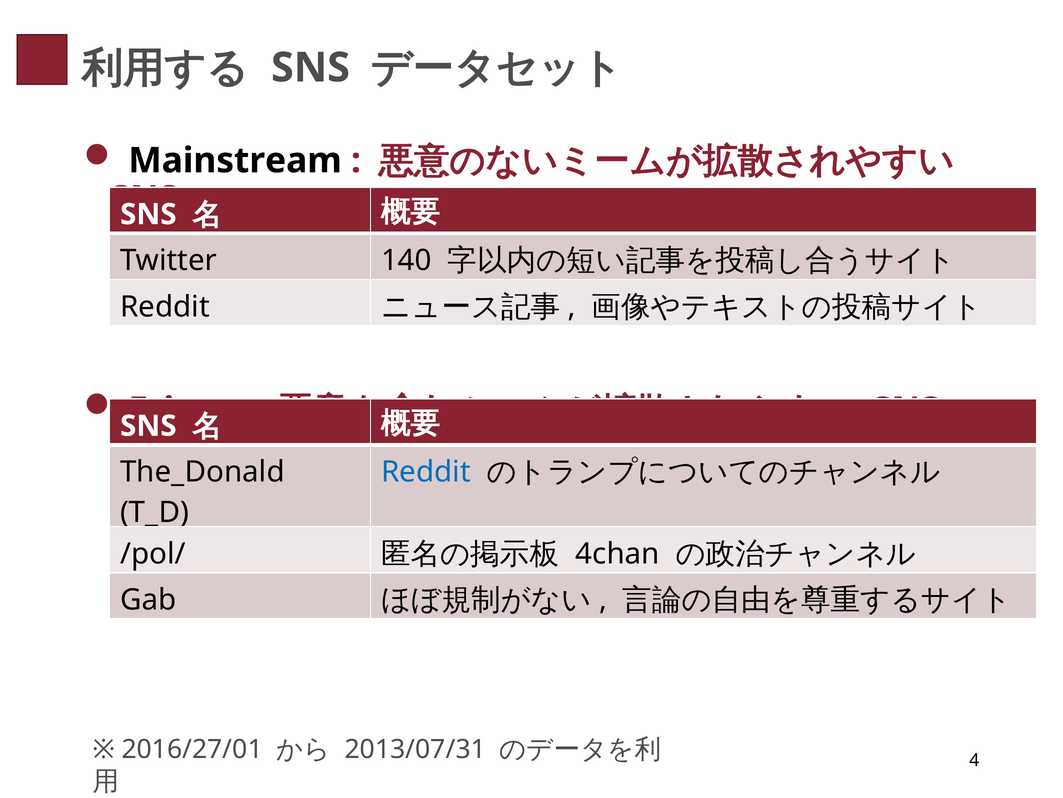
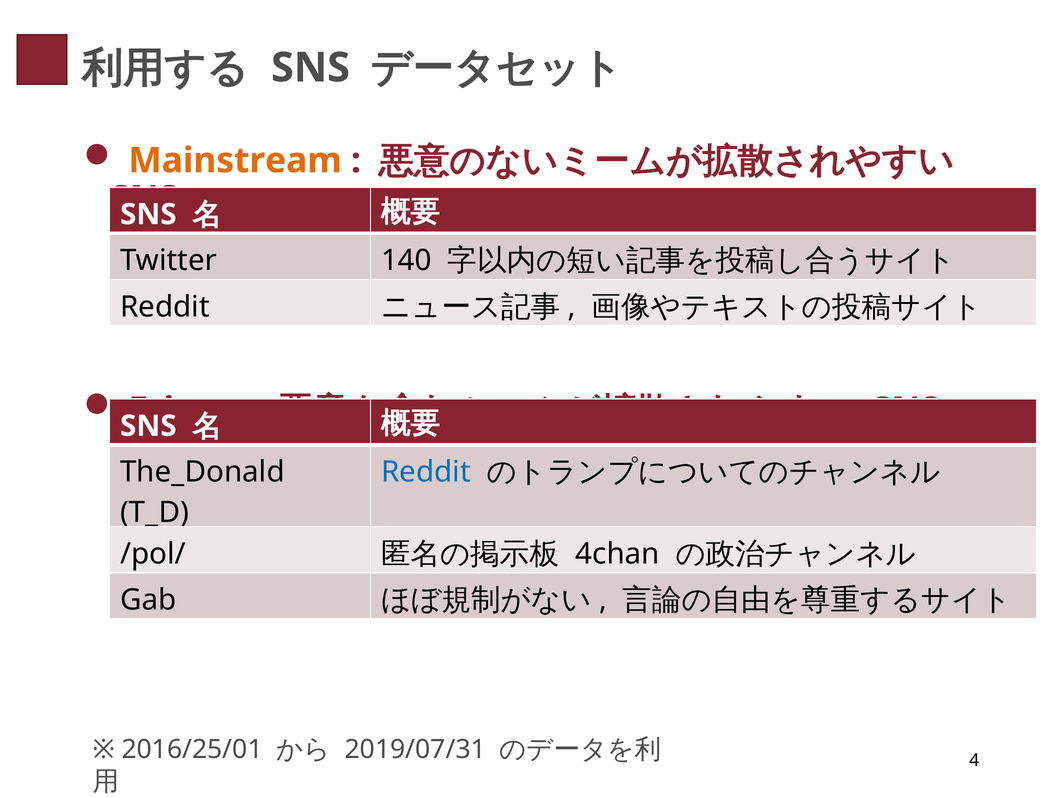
Mainstream colour: black -> orange (235, 160)
2016/27/01: 2016/27/01 -> 2016/25/01 (192, 749)
2013/07/31: 2013/07/31 -> 2019/07/31 (415, 749)
